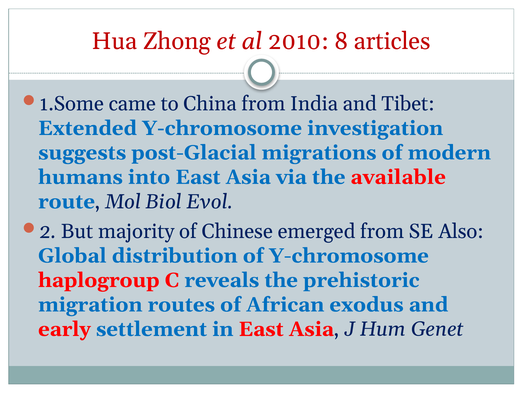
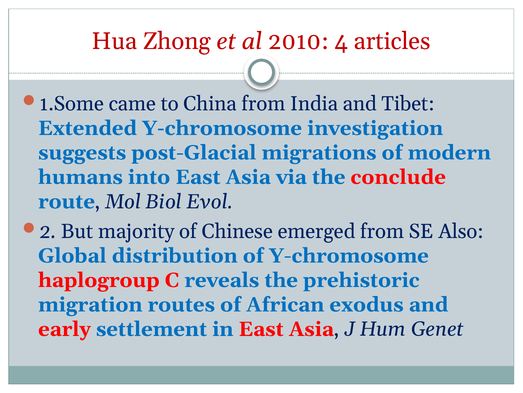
8: 8 -> 4 (341, 41)
available: available -> conclude (398, 177)
